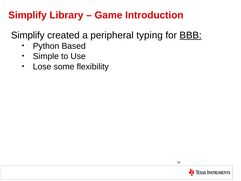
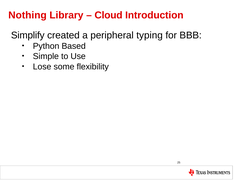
Simplify: Simplify -> Nothing (27, 15)
Game: Game -> Cloud (109, 15)
BBB underline: present -> none (191, 35)
